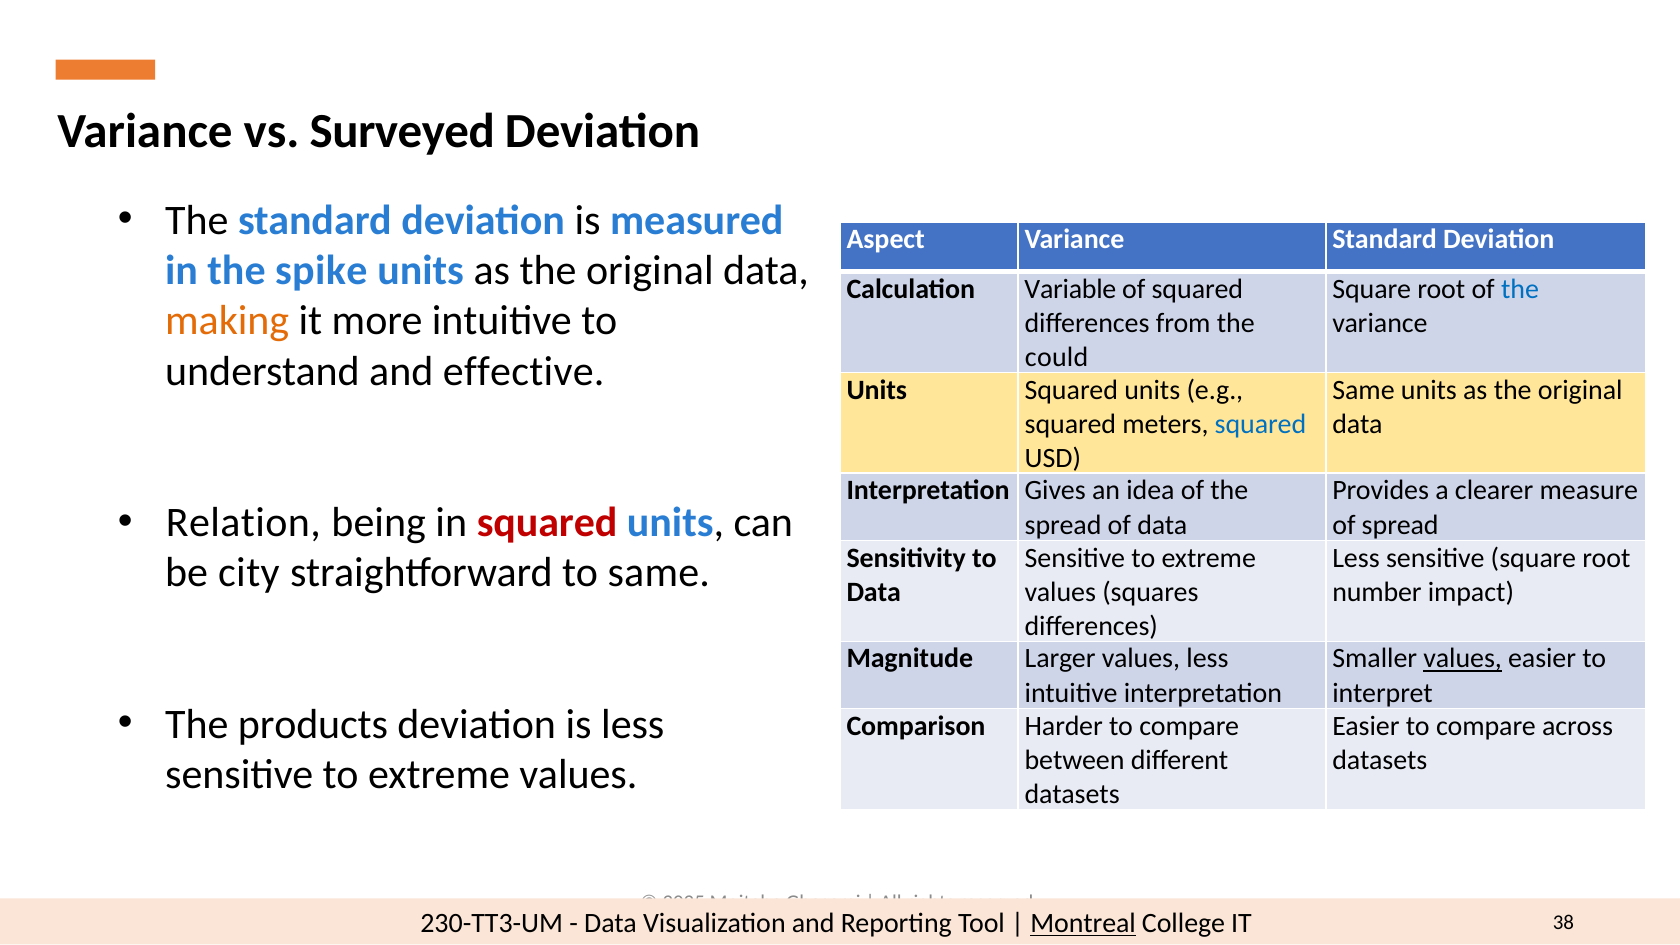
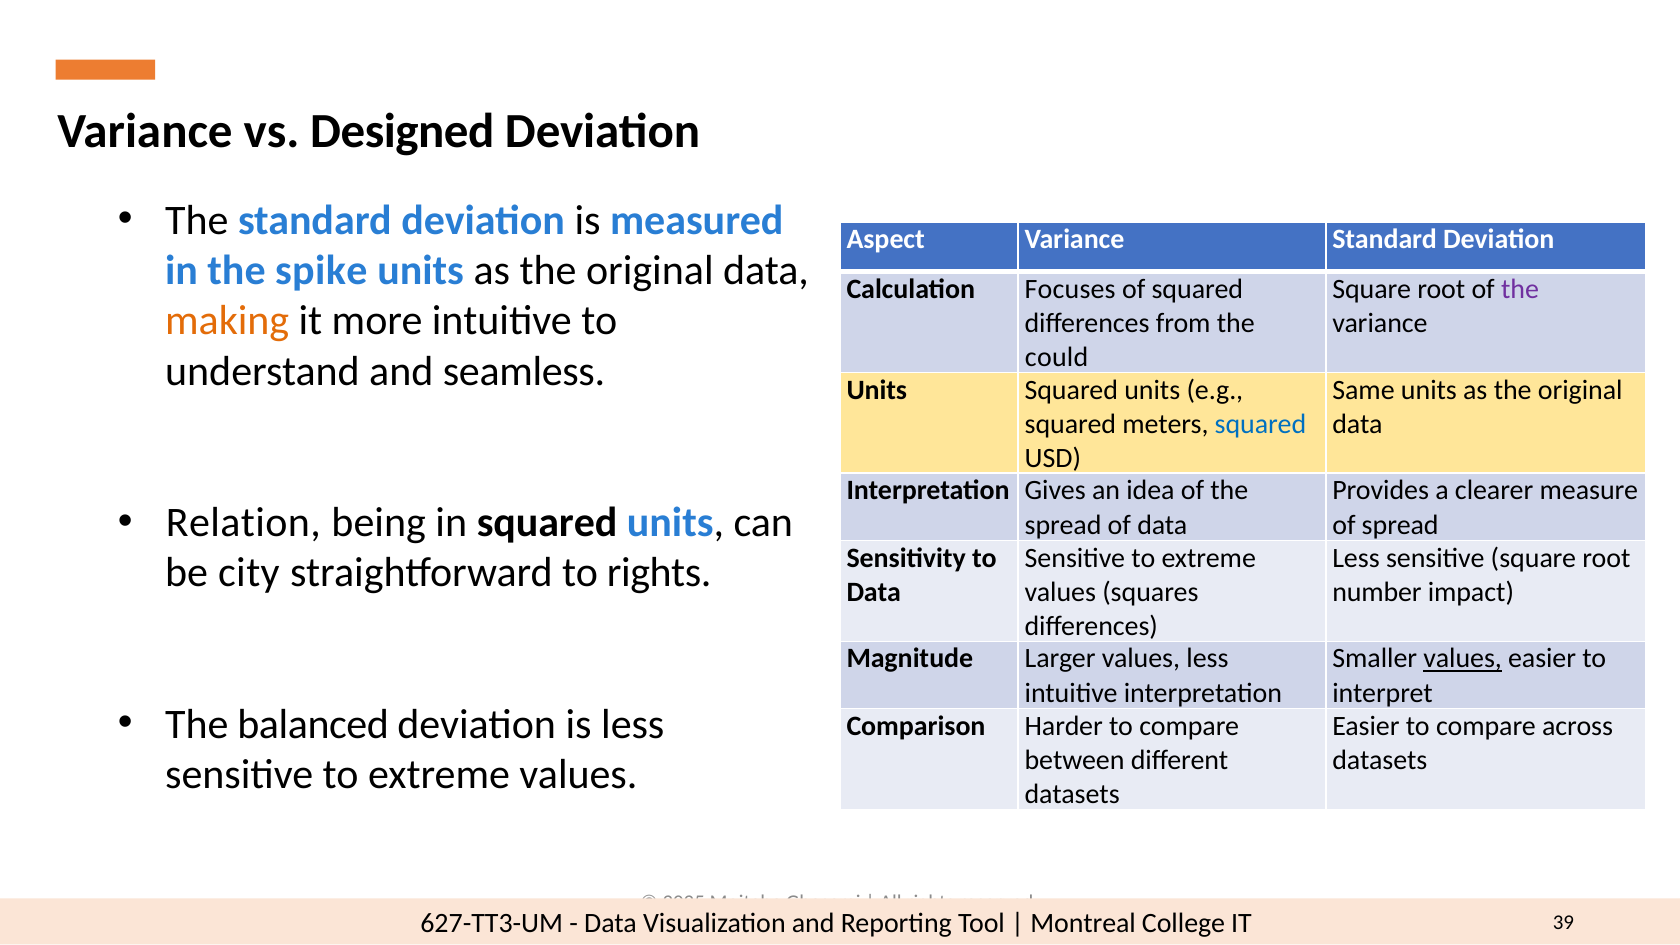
Surveyed: Surveyed -> Designed (402, 132)
Variable: Variable -> Focuses (1070, 289)
the colour: blue -> purple (1520, 289)
effective: effective -> seamless (524, 371)
squared colour: red -> black (547, 523)
to same: same -> rights (659, 573)
products: products -> balanced (313, 724)
230-TT3-UM: 230-TT3-UM -> 627-TT3-UM (492, 923)
Montreal underline: present -> none (1083, 923)
38: 38 -> 39 (1563, 923)
